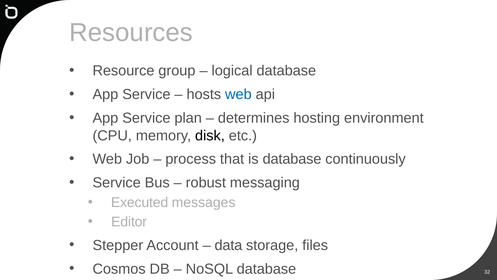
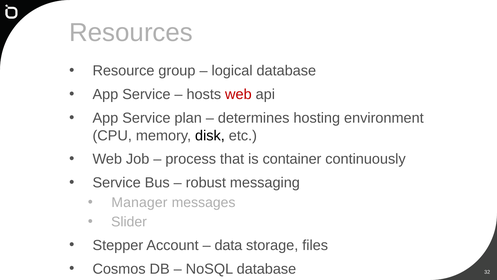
web colour: blue -> red (238, 94)
is database: database -> container (292, 159)
Executed: Executed -> Manager (139, 202)
Editor: Editor -> Slider (129, 222)
